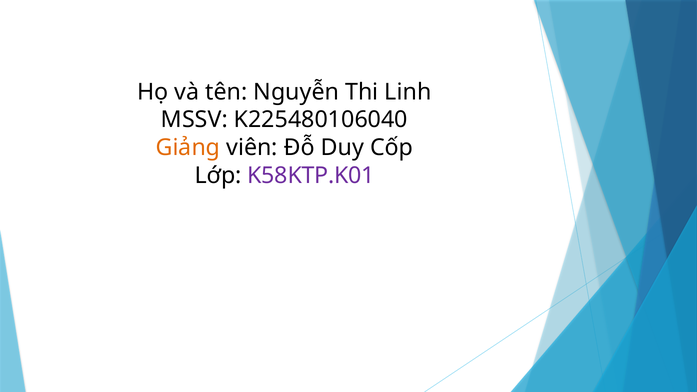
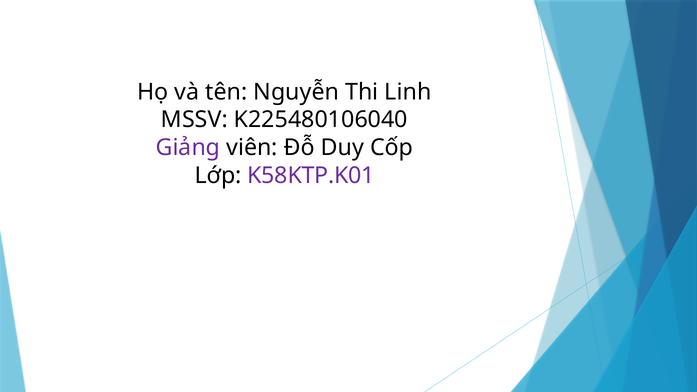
Giảng colour: orange -> purple (188, 148)
